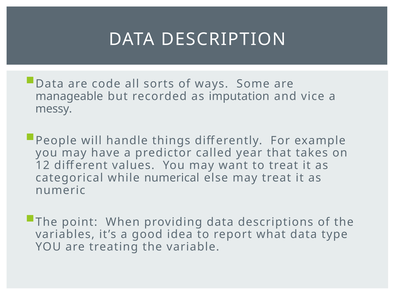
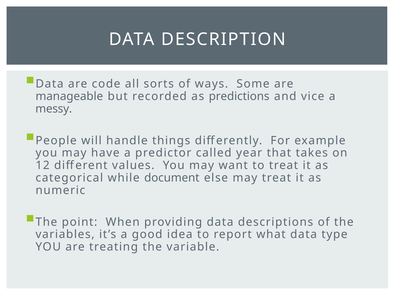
imputation: imputation -> predictions (239, 96)
numerical: numerical -> document (172, 178)
